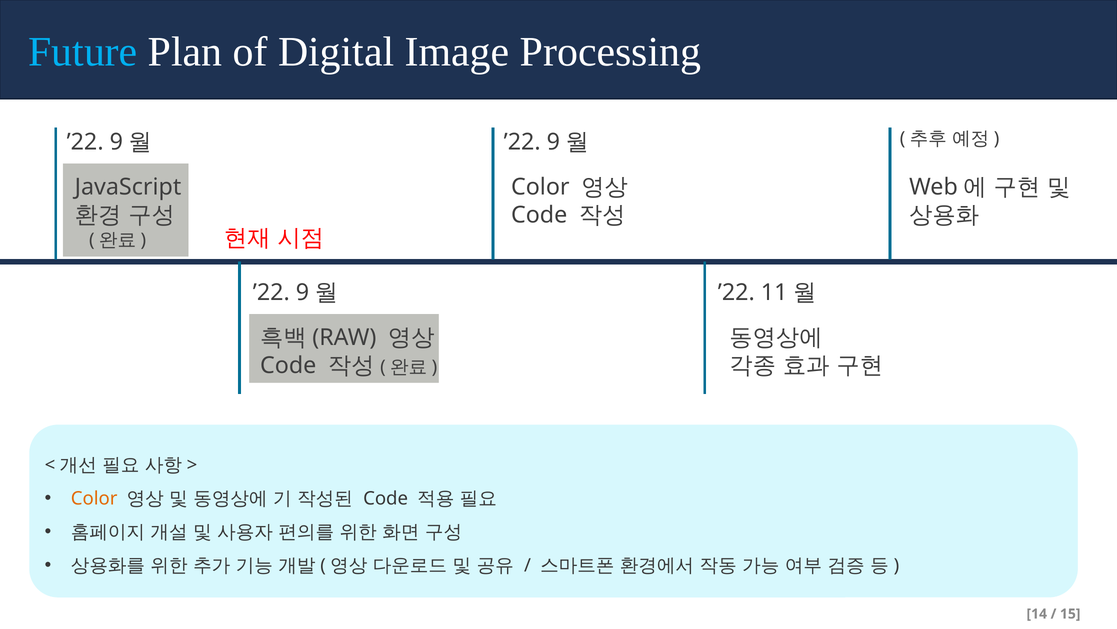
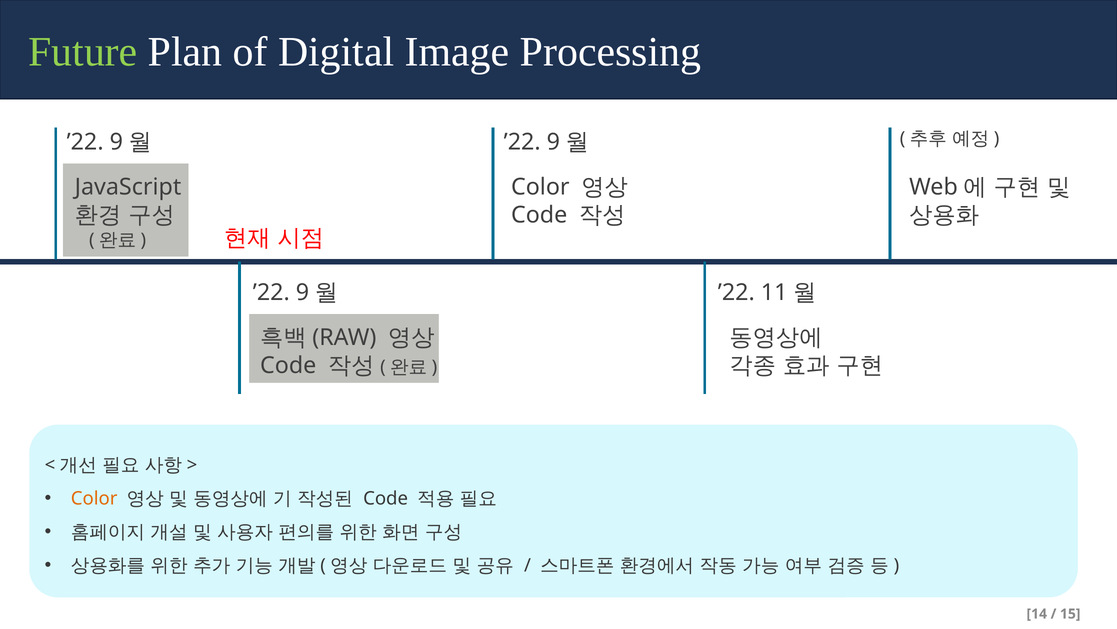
Future colour: light blue -> light green (83, 52)
